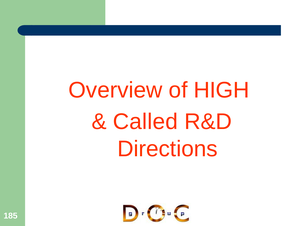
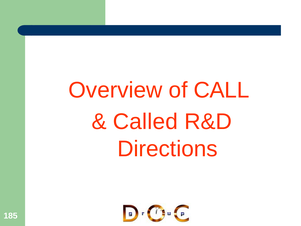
HIGH: HIGH -> CALL (221, 90)
